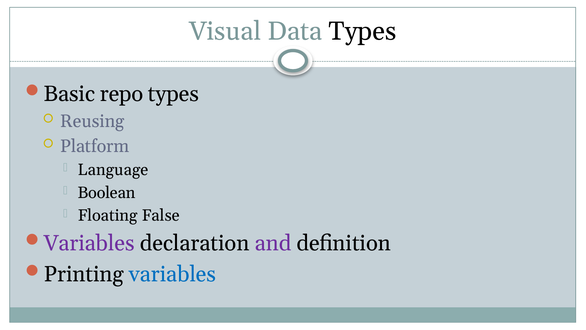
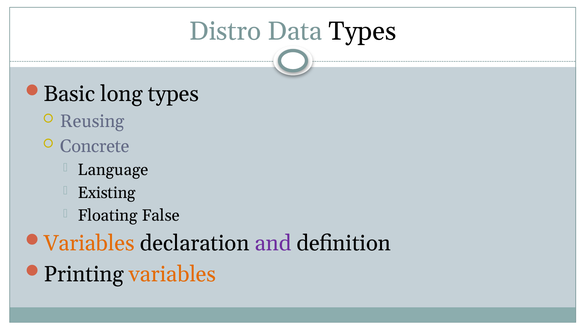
Visual: Visual -> Distro (225, 31)
repo: repo -> long (122, 94)
Platform: Platform -> Concrete (95, 146)
Boolean: Boolean -> Existing (107, 193)
Variables colour: purple -> orange (89, 243)
variables colour: blue -> orange (173, 274)
